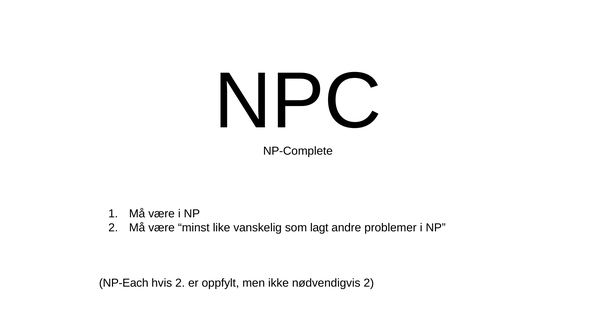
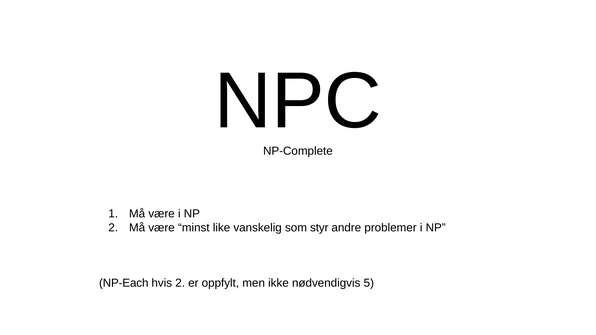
lagt: lagt -> styr (319, 228)
nødvendigvis 2: 2 -> 5 (369, 283)
